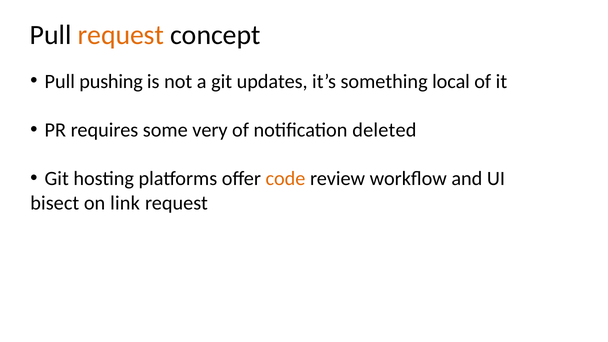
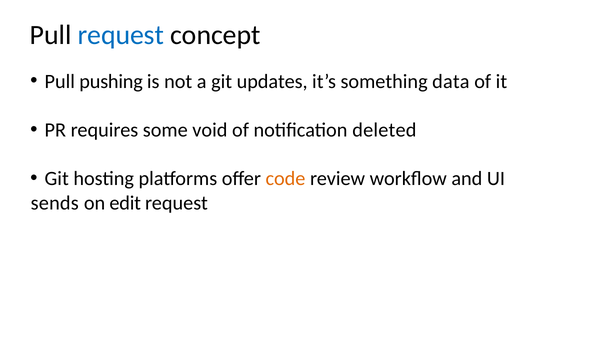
request colour: orange -> blue (121, 35)
local: local -> data (451, 81)
very: very -> void (210, 130)
bisect: bisect -> sends (55, 203)
link: link -> edit (125, 203)
